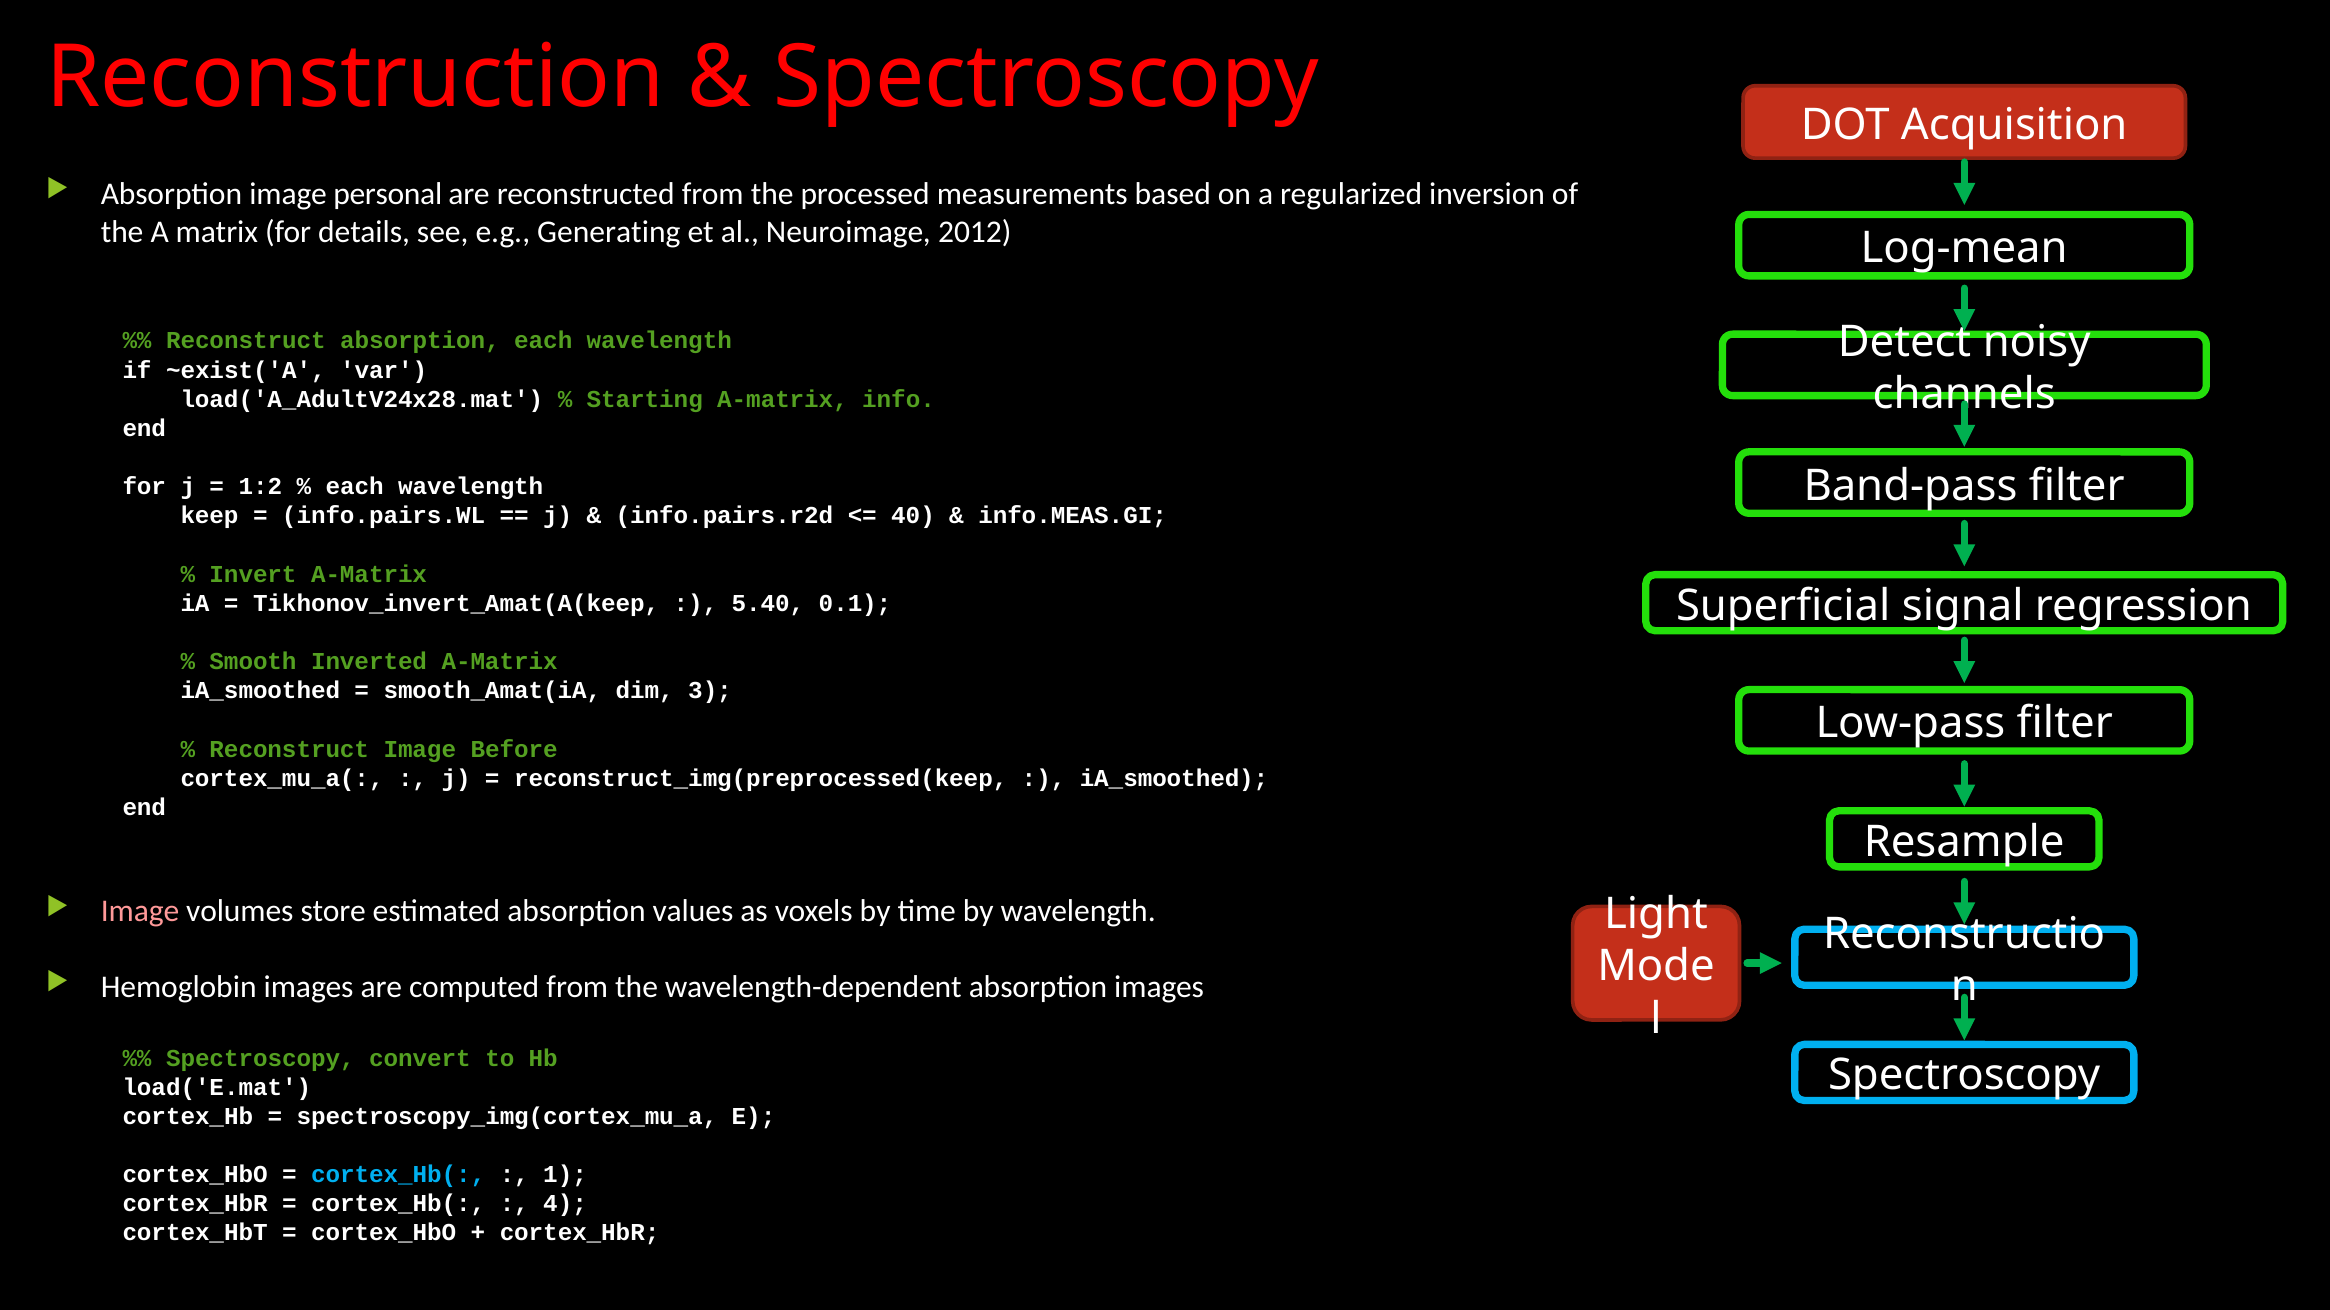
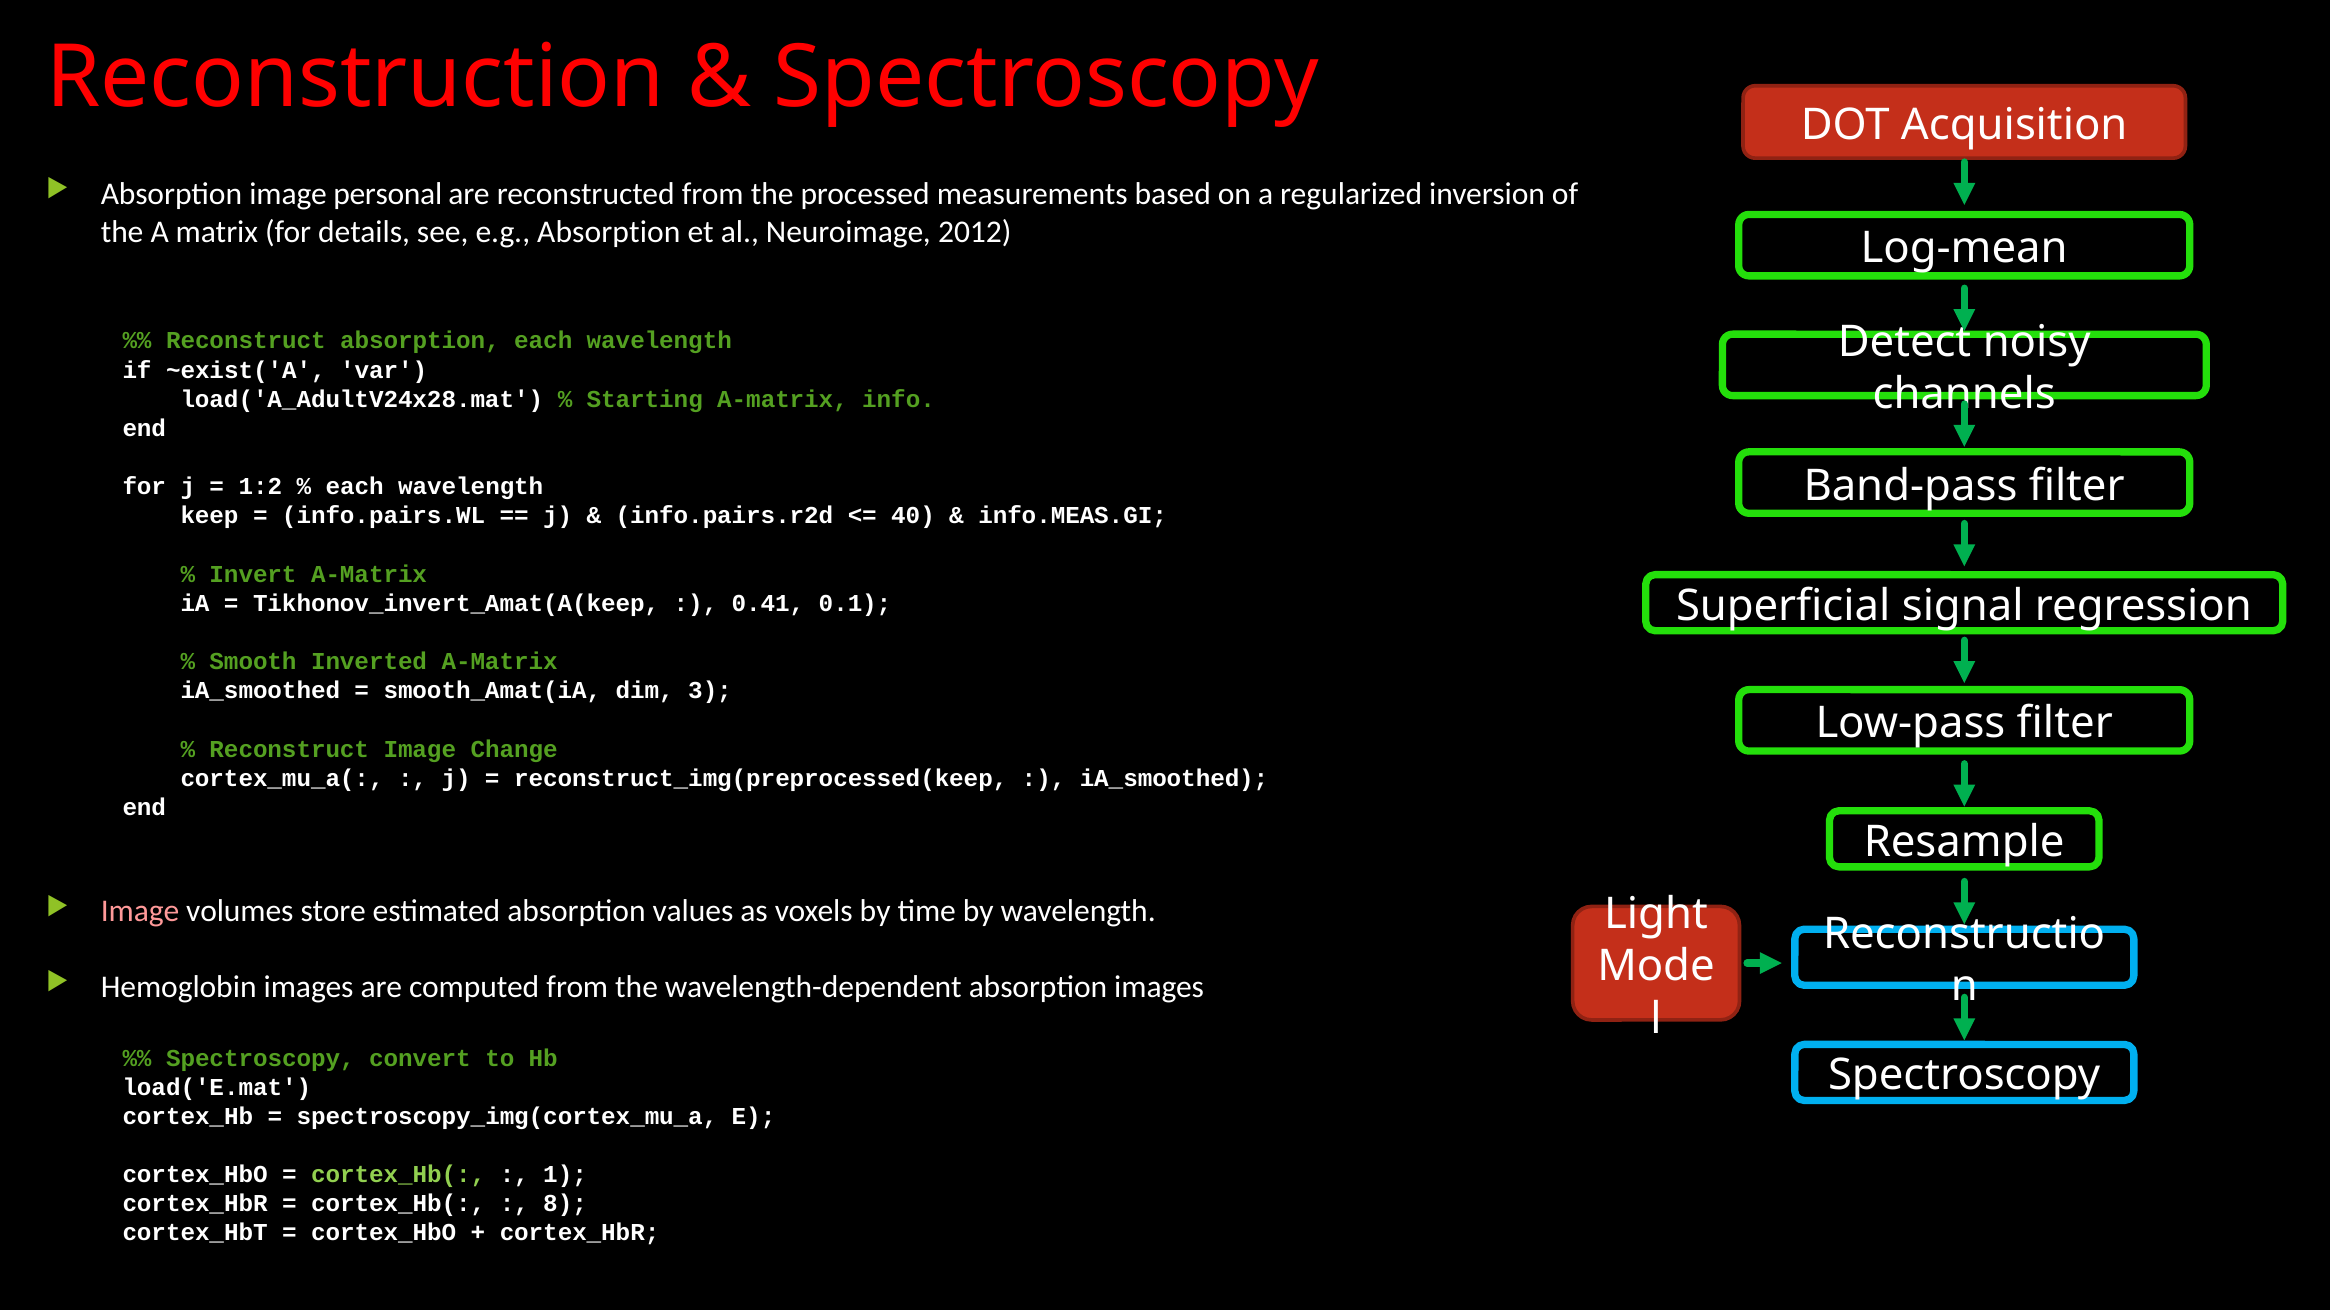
e.g Generating: Generating -> Absorption (609, 232)
5.40: 5.40 -> 0.41 (768, 604)
Before: Before -> Change (514, 749)
cortex_Hb( colour: light blue -> light green (398, 1175)
4: 4 -> 8 (565, 1204)
